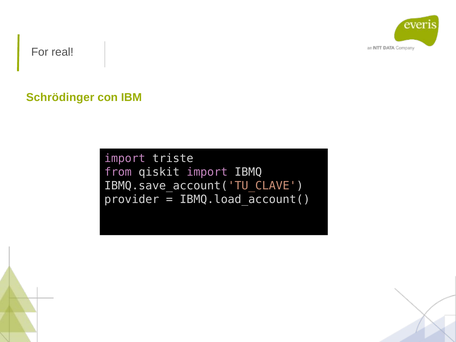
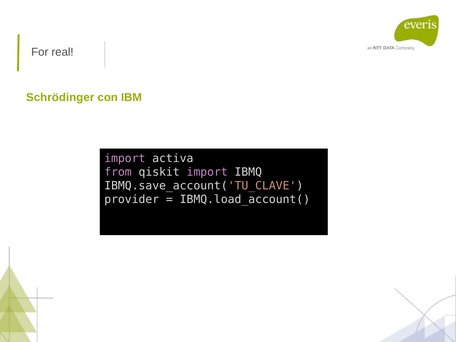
triste: triste -> activa (173, 158)
